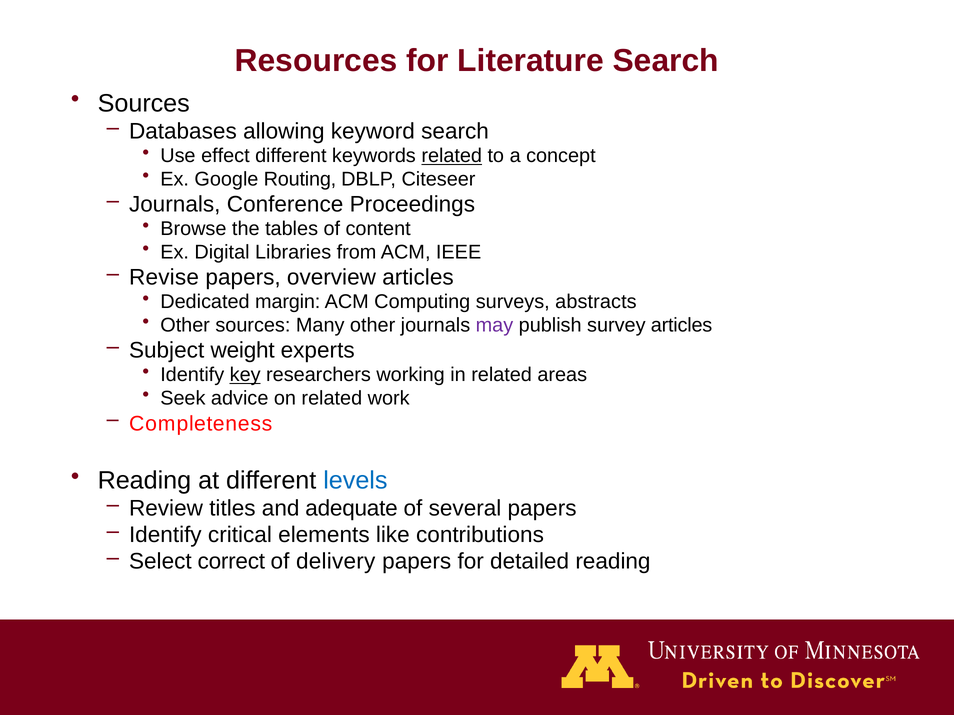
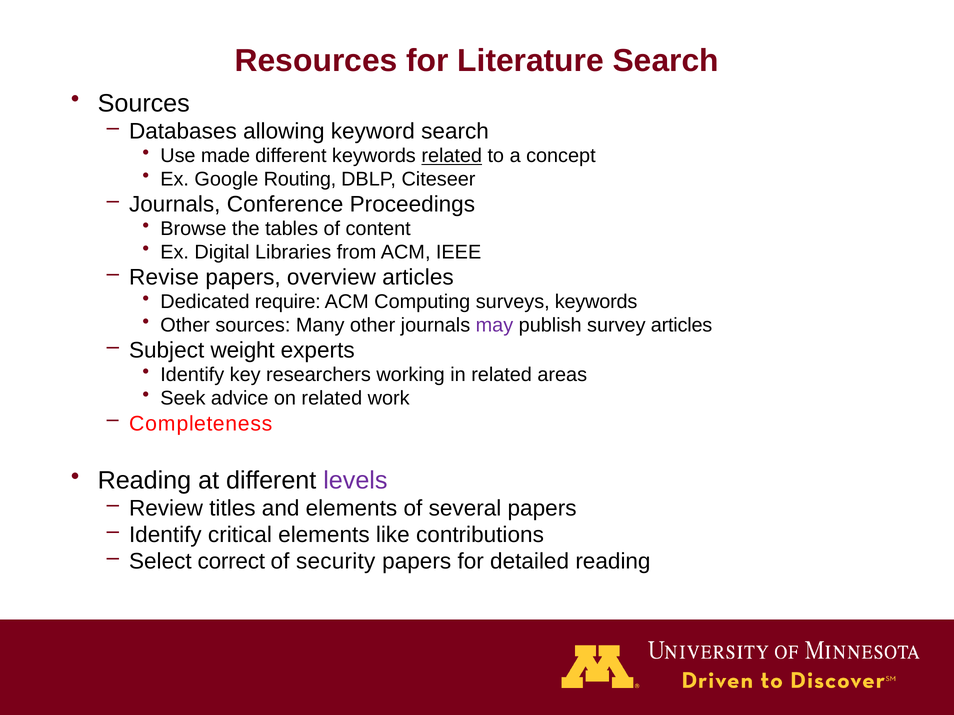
effect: effect -> made (226, 156)
margin: margin -> require (288, 302)
surveys abstracts: abstracts -> keywords (596, 302)
key underline: present -> none (245, 375)
levels colour: blue -> purple (355, 481)
and adequate: adequate -> elements (351, 509)
delivery: delivery -> security (336, 562)
